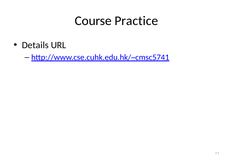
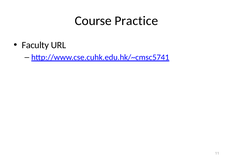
Details: Details -> Faculty (35, 45)
